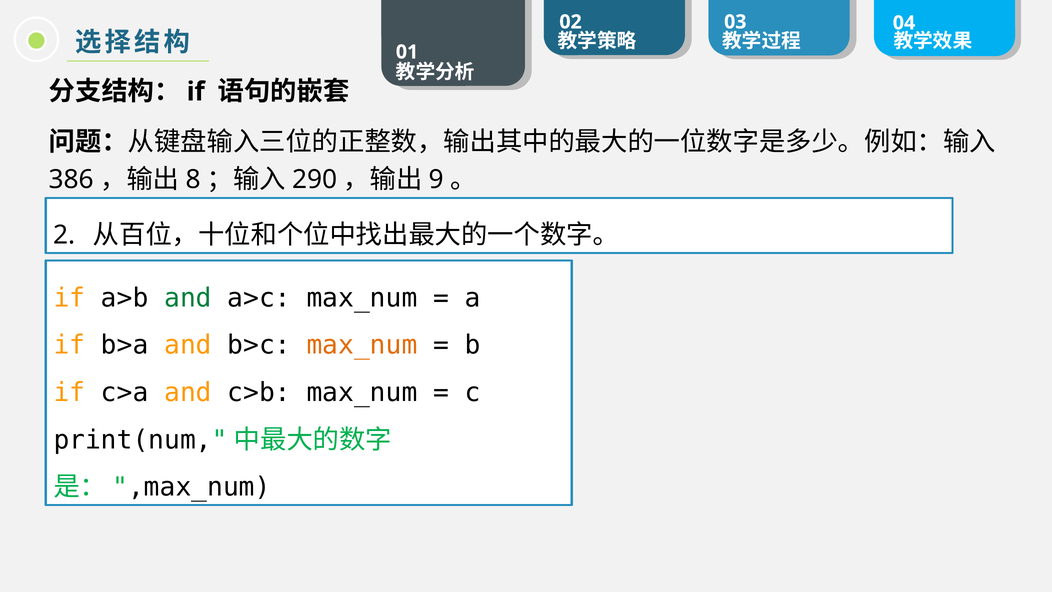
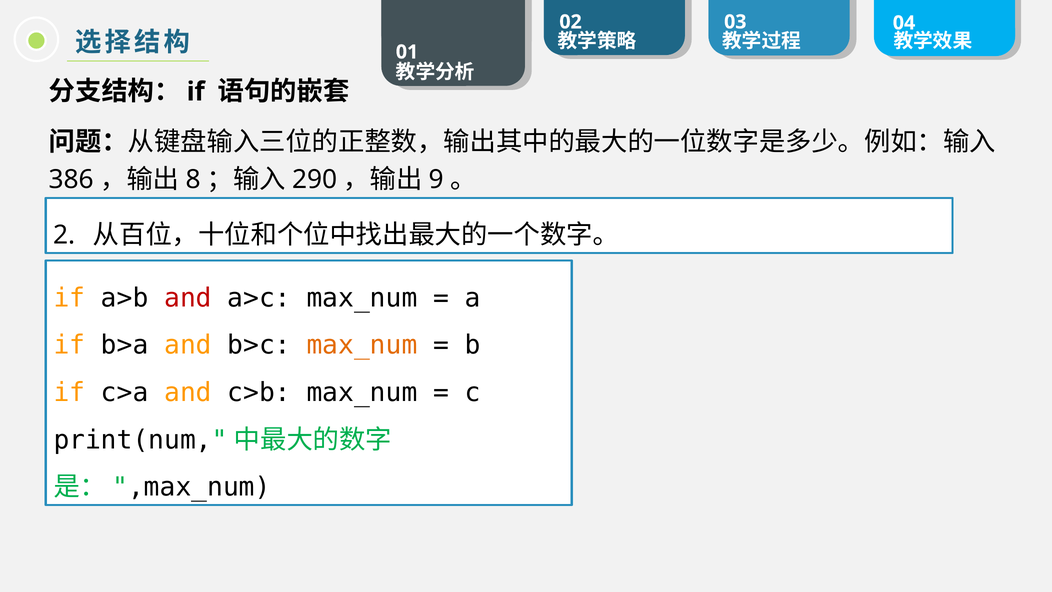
and colour: green -> red (188, 298)
